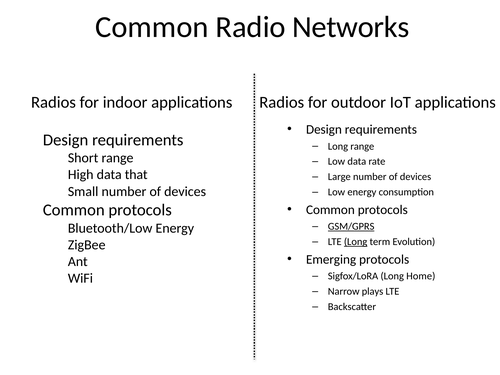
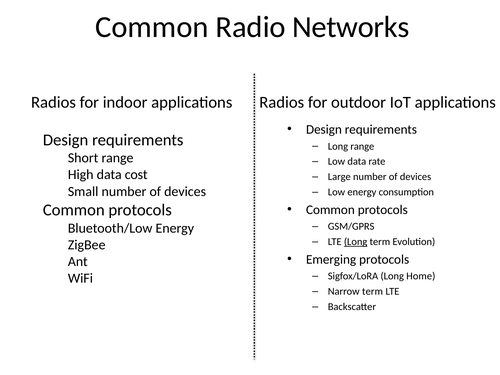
that: that -> cost (136, 175)
GSM/GPRS underline: present -> none (351, 227)
Narrow plays: plays -> term (372, 291)
